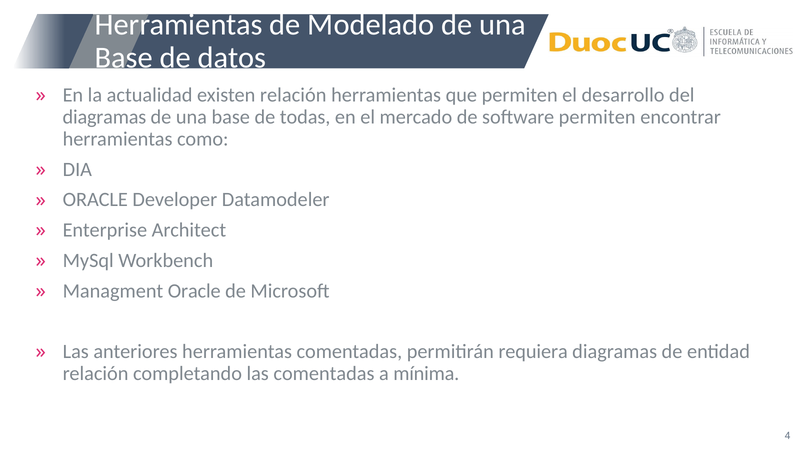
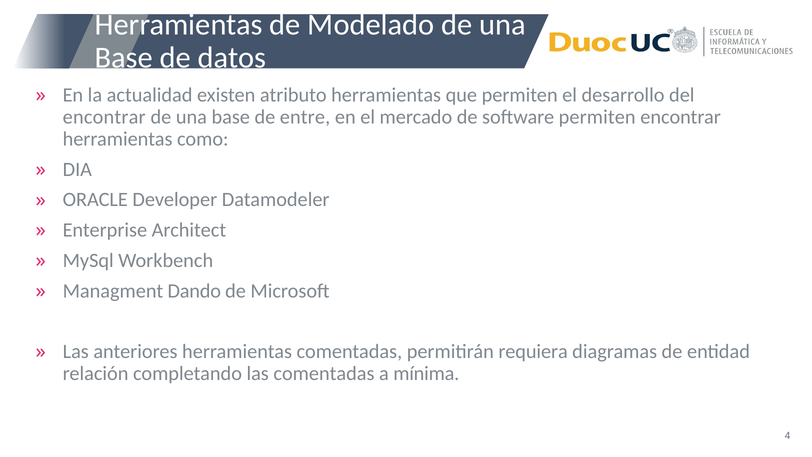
existen relación: relación -> atributo (293, 95)
diagramas: diagramas -> encontrar (104, 117)
todas: todas -> entre (305, 117)
Managment Oracle: Oracle -> Dando (194, 291)
